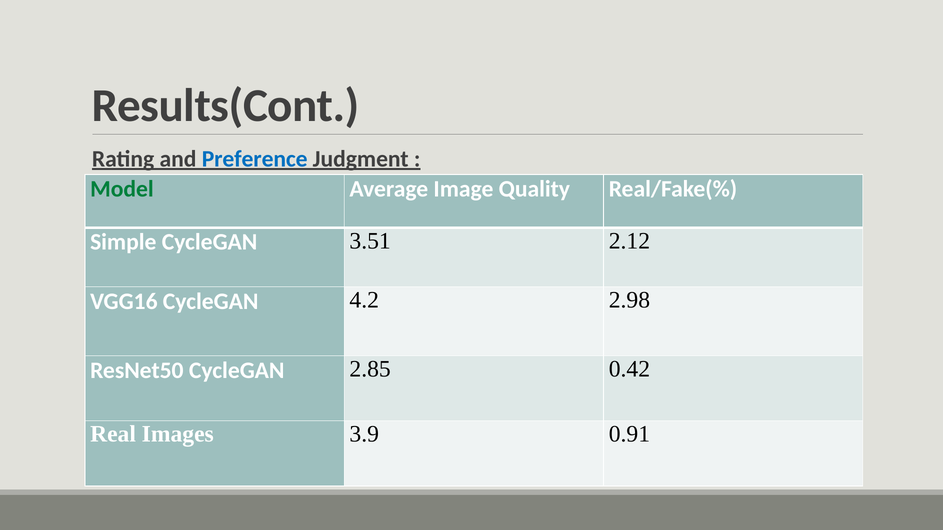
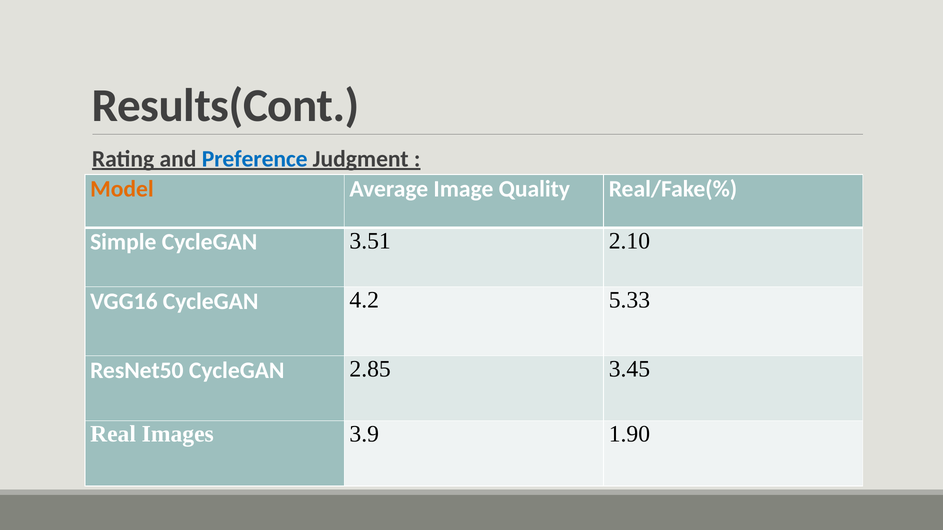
Model colour: green -> orange (122, 189)
2.12: 2.12 -> 2.10 (629, 241)
2.98: 2.98 -> 5.33 (629, 300)
0.42: 0.42 -> 3.45 (629, 369)
0.91: 0.91 -> 1.90 (629, 434)
